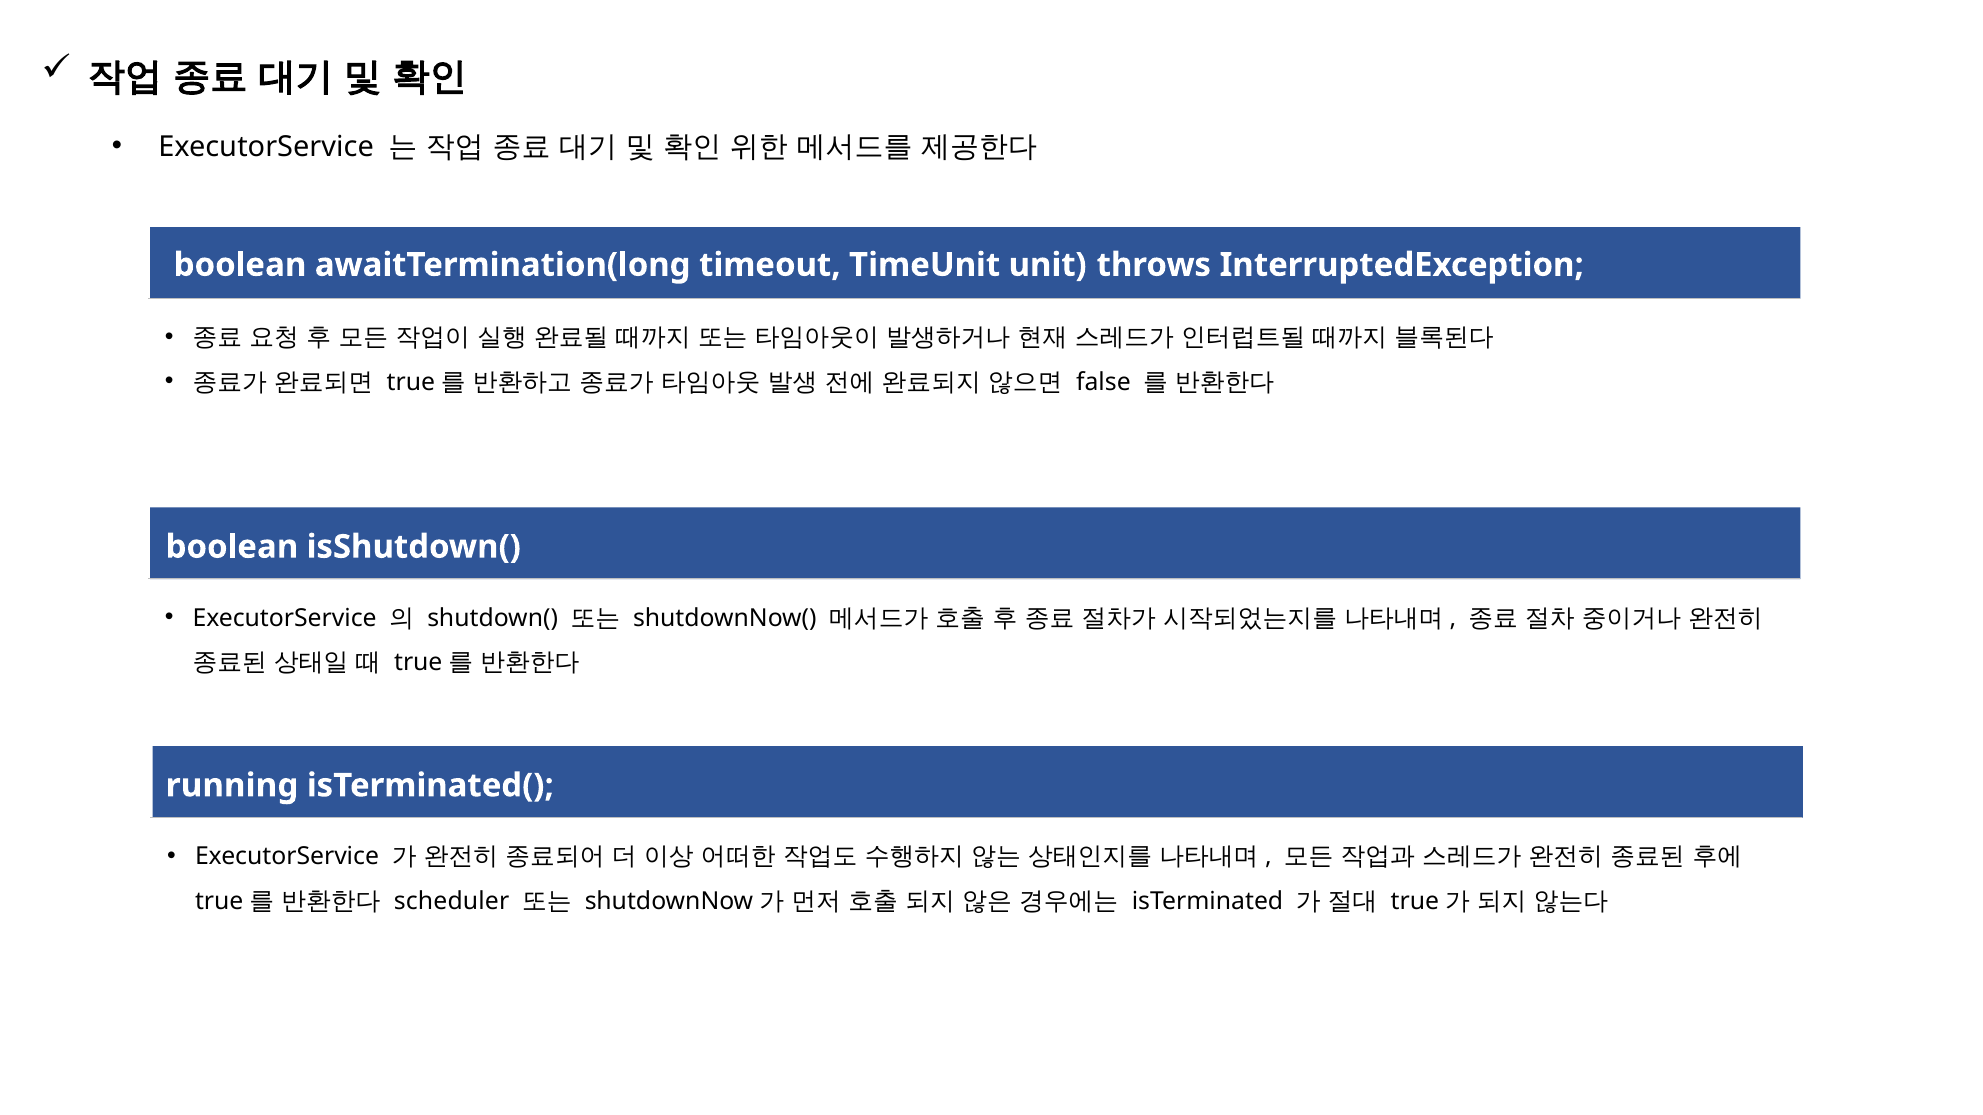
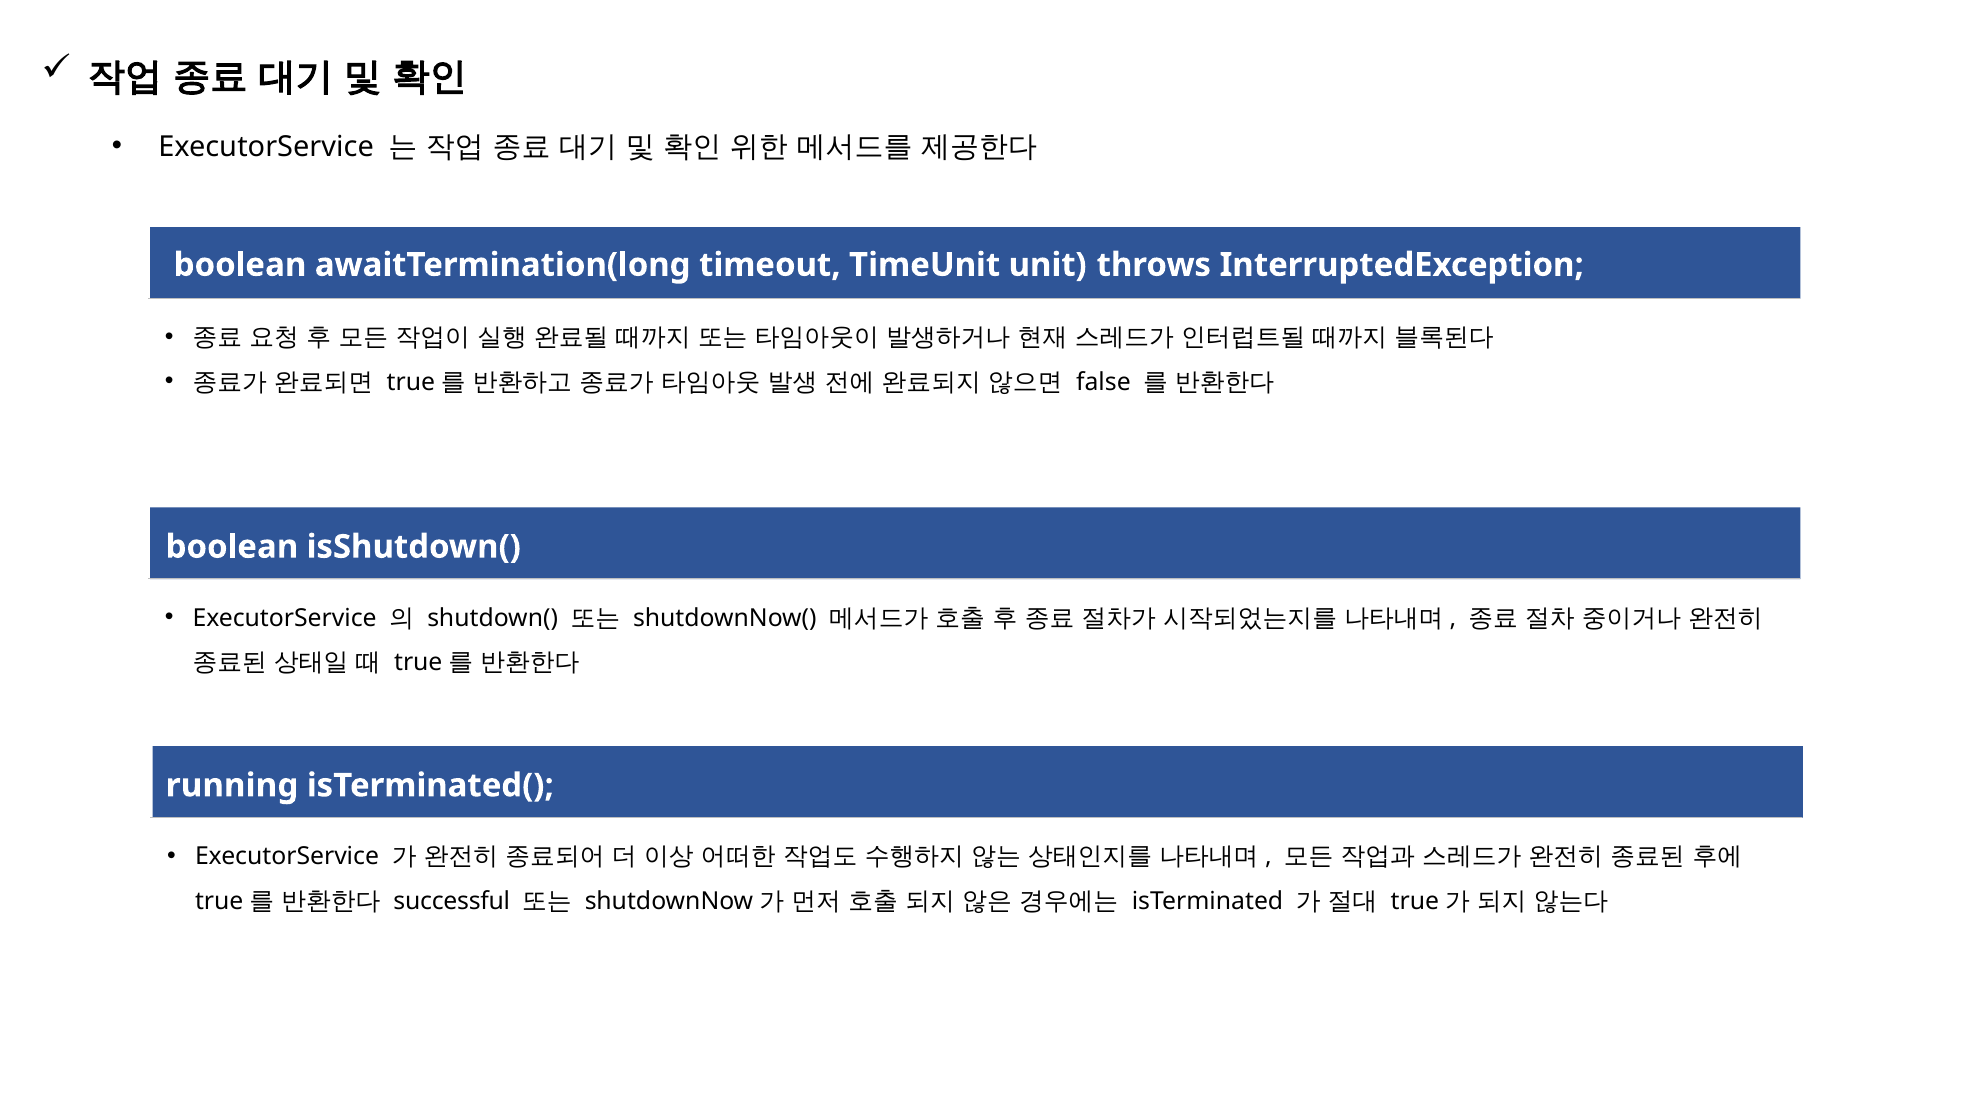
scheduler: scheduler -> successful (452, 901)
